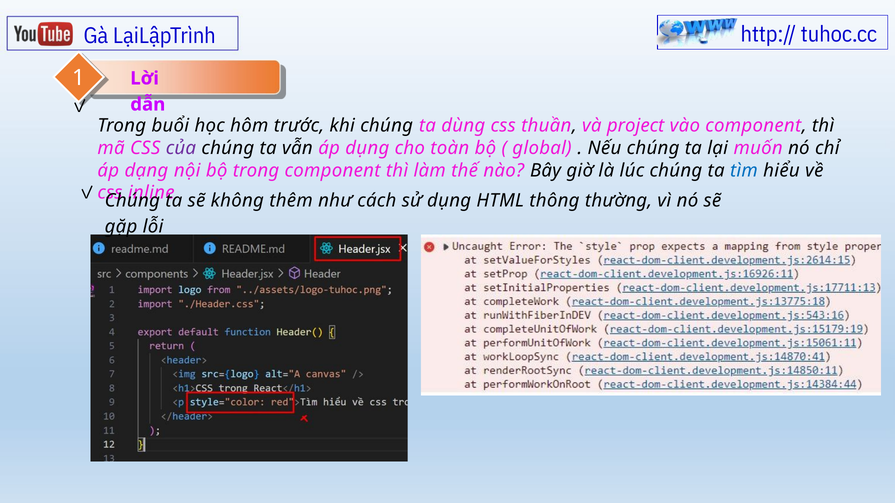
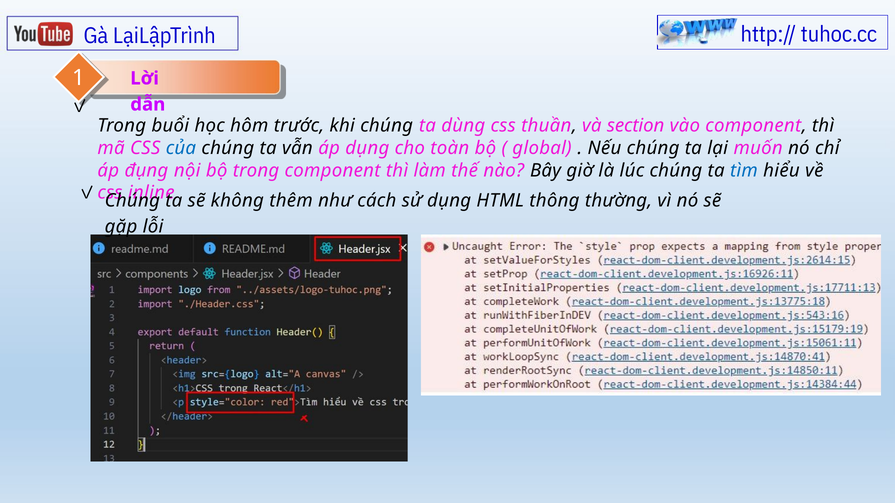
project: project -> section (636, 126)
của colour: purple -> blue (181, 148)
dạng: dạng -> đụng (146, 171)
